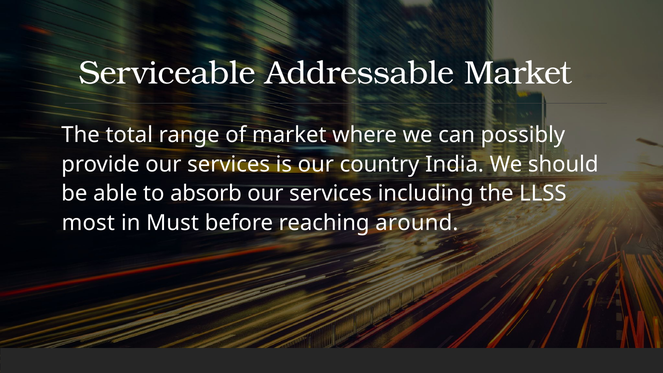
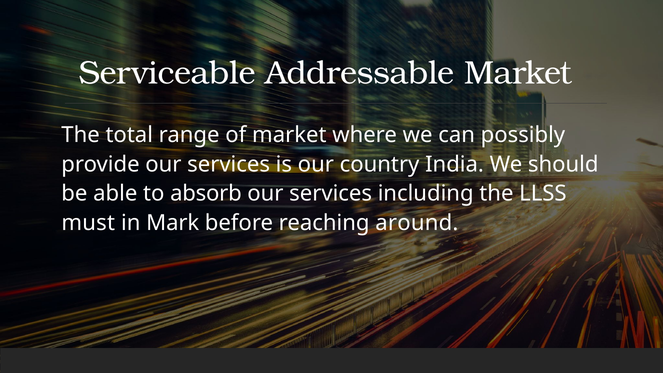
most: most -> must (88, 223)
Must: Must -> Mark (173, 223)
